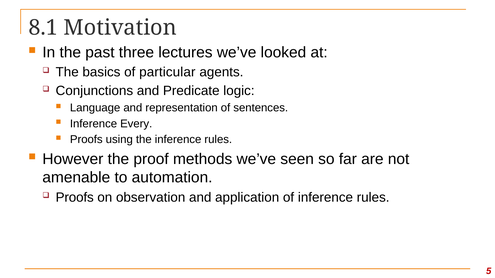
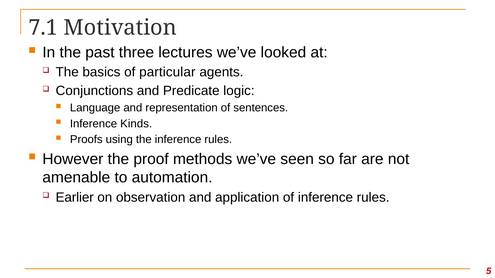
8.1: 8.1 -> 7.1 (43, 28)
Every: Every -> Kinds (136, 124)
Proofs: Proofs -> Earlier (75, 198)
